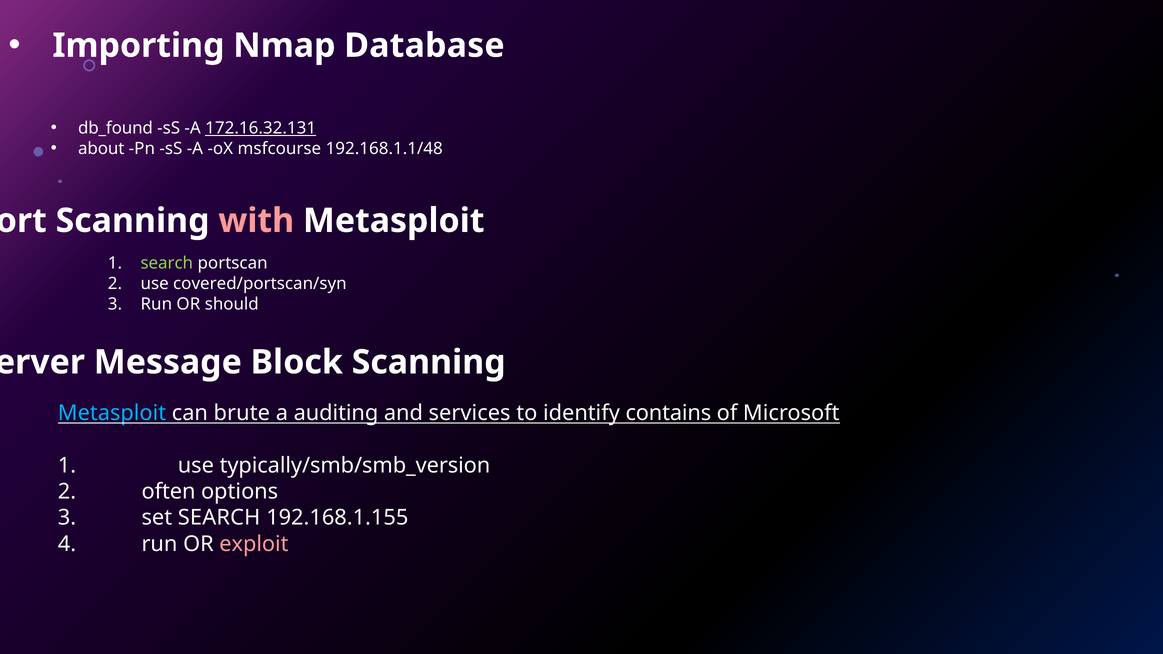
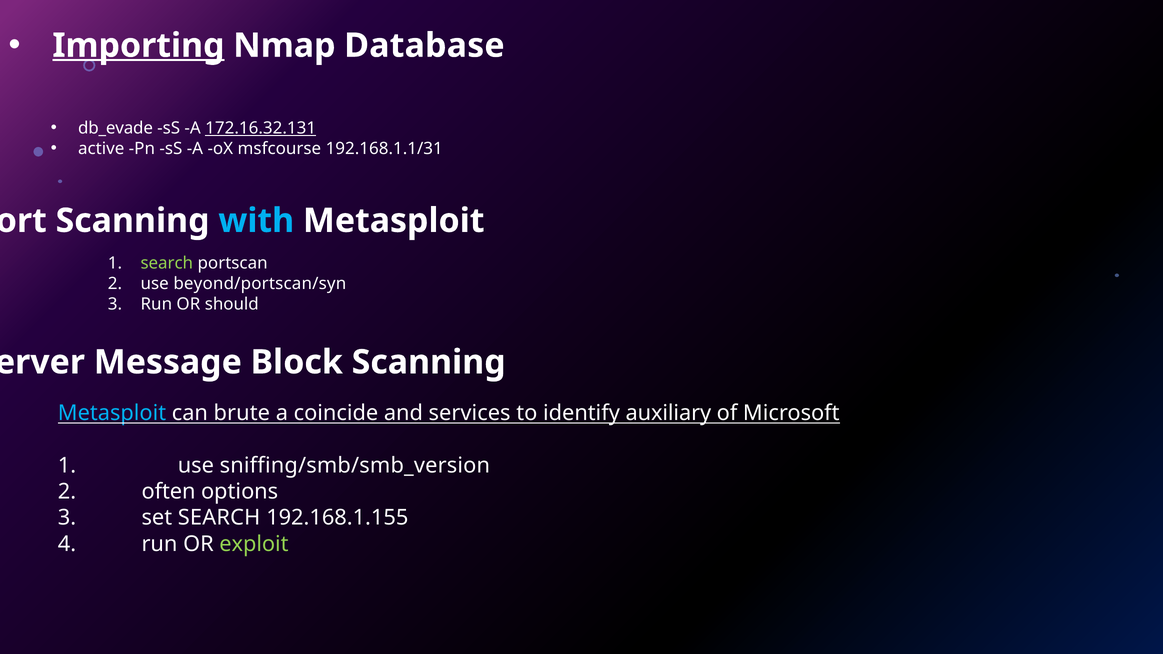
Importing underline: none -> present (138, 46)
db_found: db_found -> db_evade (115, 128)
about: about -> active (101, 148)
192.168.1.1/48: 192.168.1.1/48 -> 192.168.1.1/31 (384, 148)
with colour: pink -> light blue (256, 221)
covered/portscan/syn: covered/portscan/syn -> beyond/portscan/syn (260, 284)
auditing: auditing -> coincide (336, 413)
contains: contains -> auxiliary (668, 413)
typically/smb/smb_version: typically/smb/smb_version -> sniffing/smb/smb_version (355, 465)
exploit colour: pink -> light green (254, 544)
